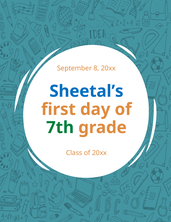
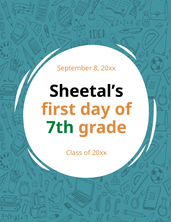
Sheetal’s colour: blue -> black (86, 91)
